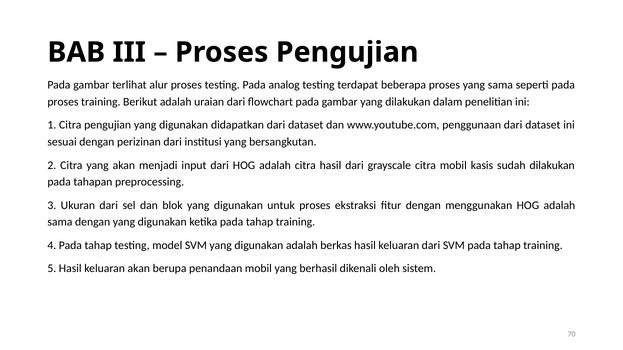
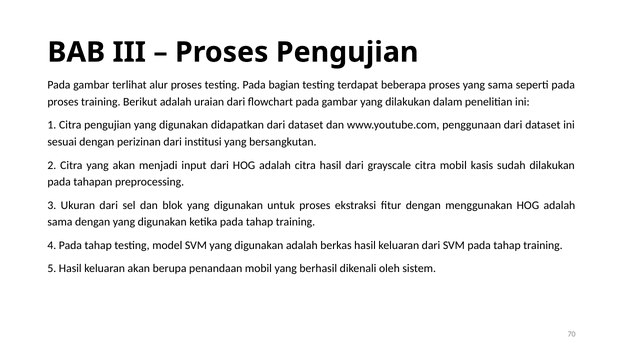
analog: analog -> bagian (284, 85)
